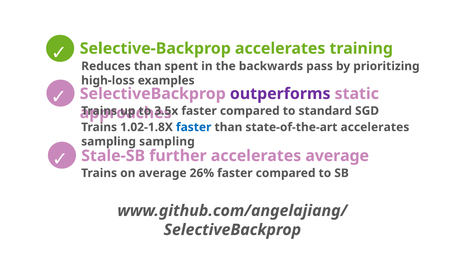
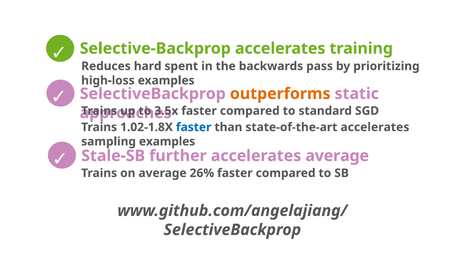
Reduces than: than -> hard (148, 66)
outperforms colour: purple -> orange (280, 94)
sampling sampling: sampling -> examples (167, 142)
